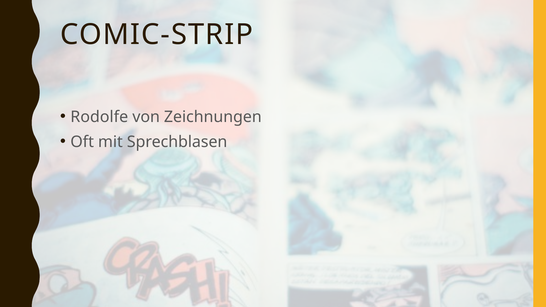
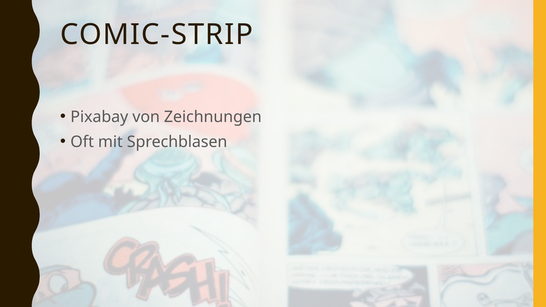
Rodolfe: Rodolfe -> Pixabay (99, 117)
